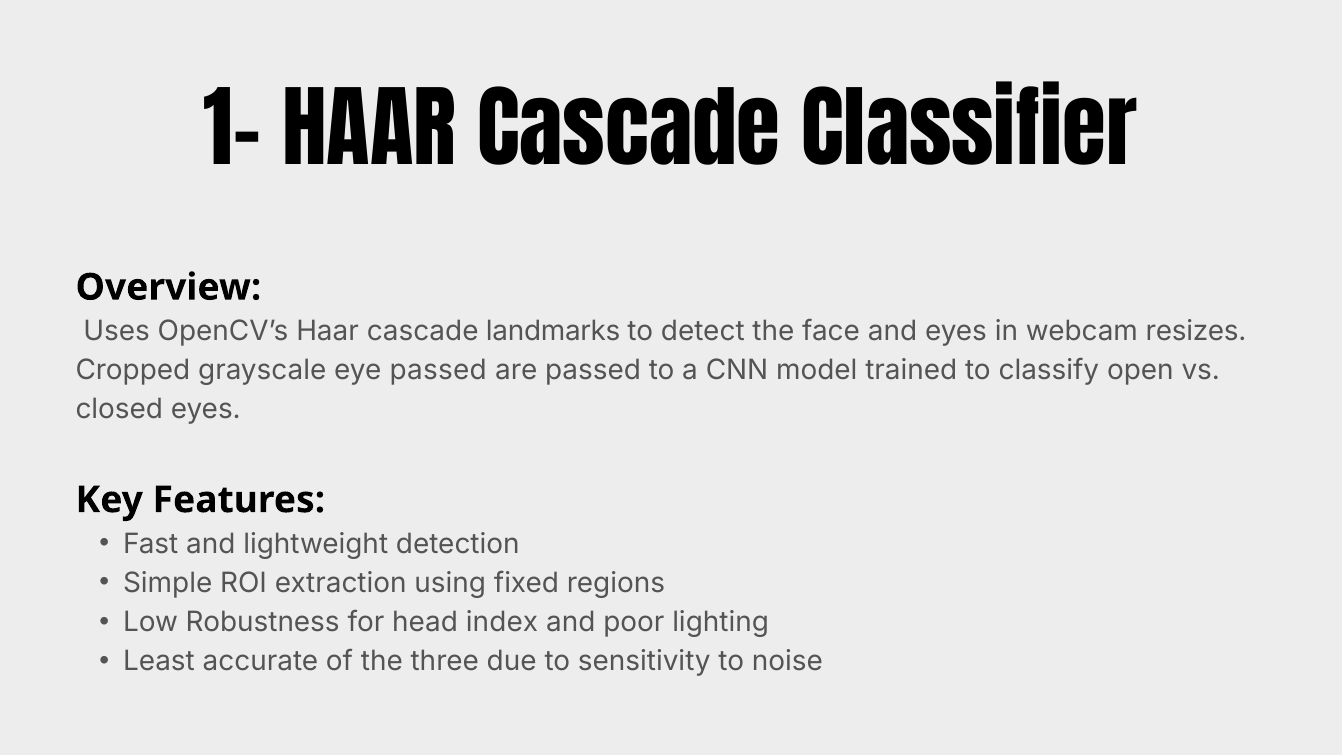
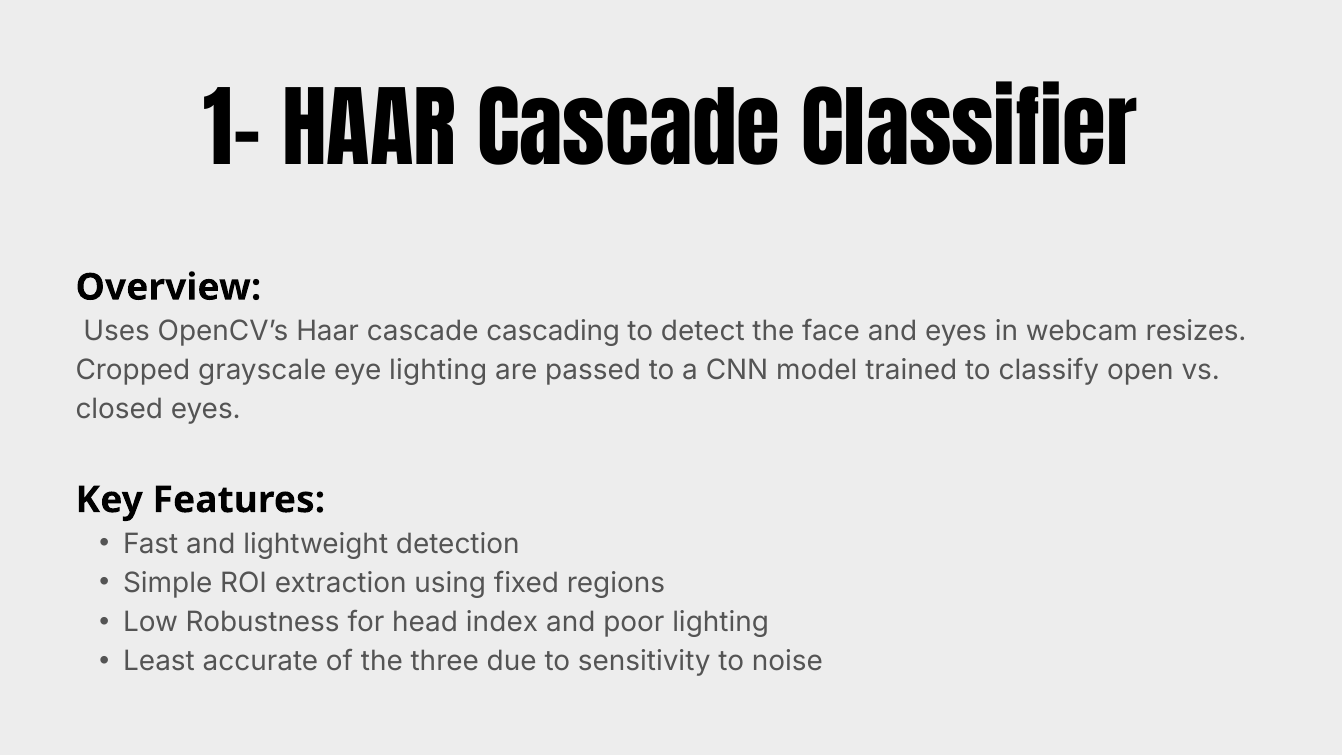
landmarks: landmarks -> cascading (553, 331)
eye passed: passed -> lighting (438, 371)
